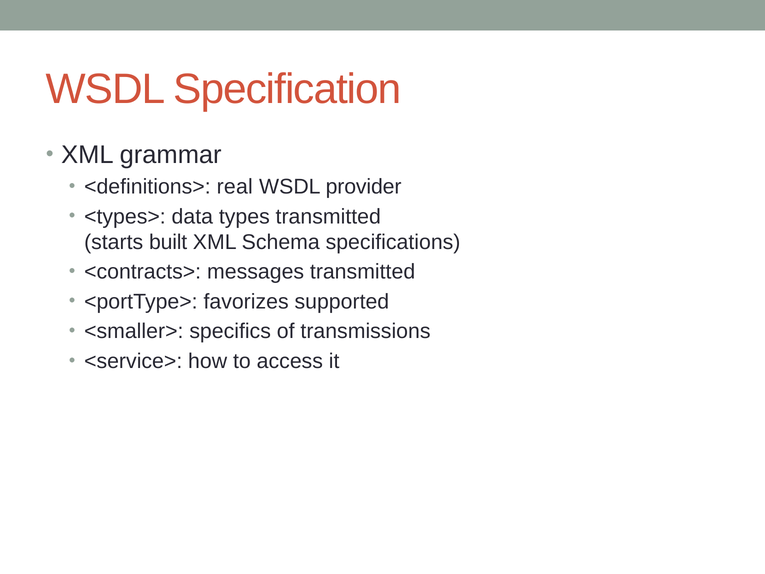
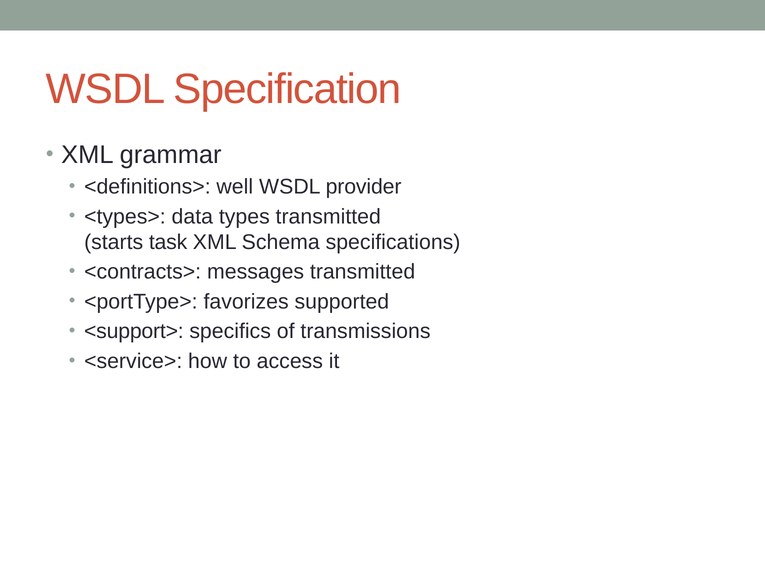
real: real -> well (235, 187)
built: built -> task (168, 242)
<smaller>: <smaller> -> <support> (134, 331)
